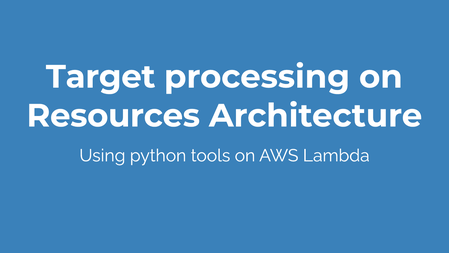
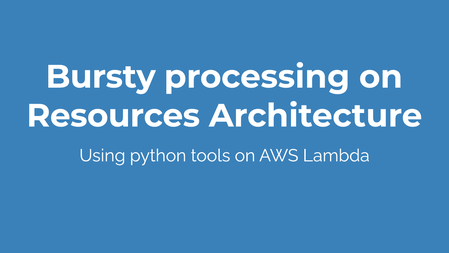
Target: Target -> Bursty (101, 77)
